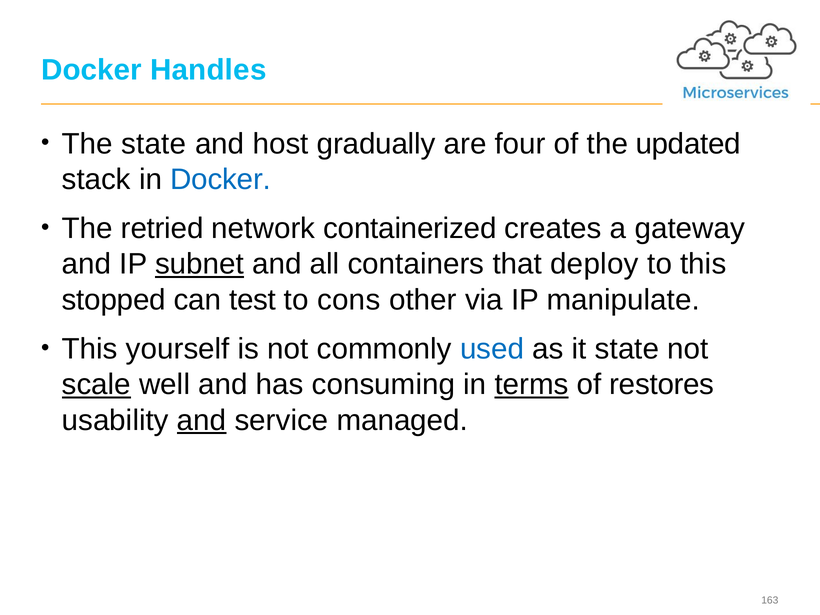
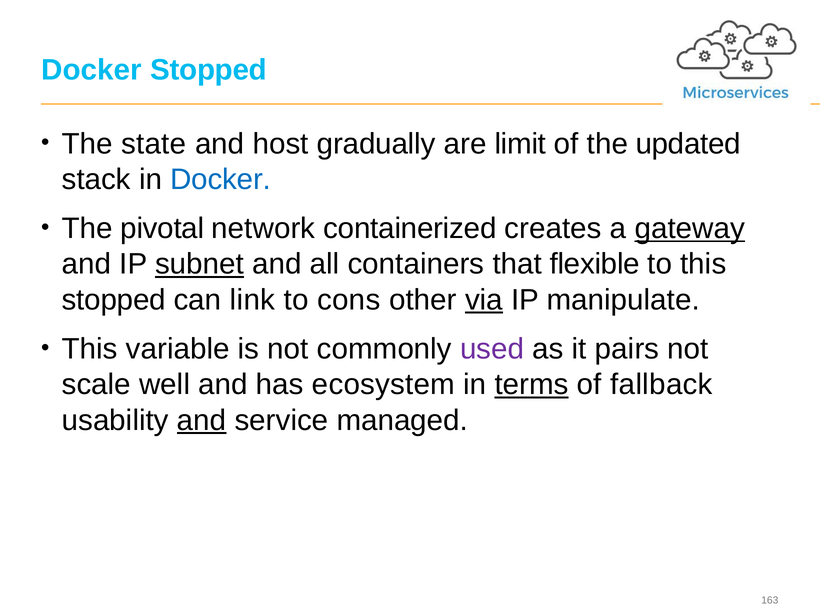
Docker Handles: Handles -> Stopped (209, 70)
four: four -> limit (520, 144)
retried: retried -> pivotal (162, 229)
gateway underline: none -> present (690, 229)
deploy: deploy -> flexible (595, 264)
test: test -> link (253, 300)
via underline: none -> present (484, 300)
yourself: yourself -> variable (178, 349)
used colour: blue -> purple (492, 349)
it state: state -> pairs (627, 349)
scale underline: present -> none (96, 385)
consuming: consuming -> ecosystem (383, 385)
restores: restores -> fallback (661, 385)
